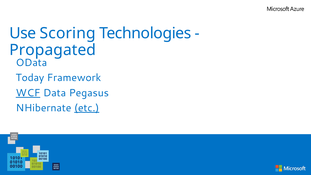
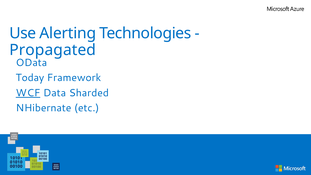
Scoring: Scoring -> Alerting (68, 33)
Pegasus: Pegasus -> Sharded (89, 93)
etc underline: present -> none (87, 108)
